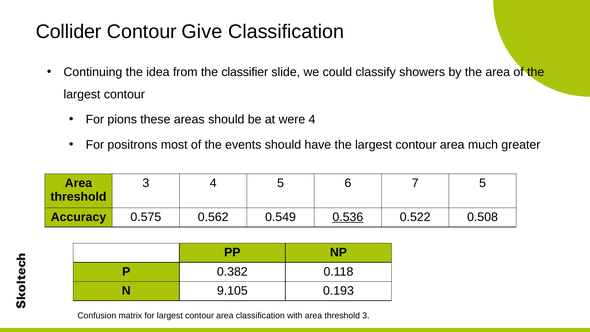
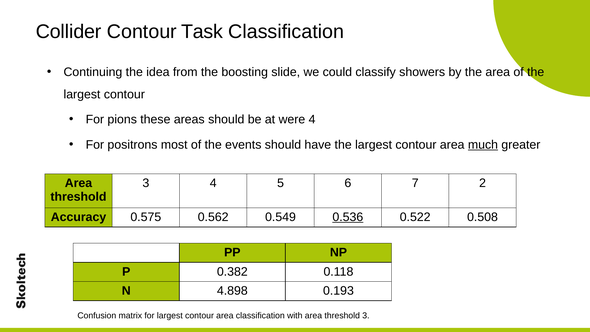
Give: Give -> Task (202, 32)
classifier: classifier -> boosting (245, 72)
much underline: none -> present (483, 145)
7 5: 5 -> 2 (483, 183)
9.105: 9.105 -> 4.898 (232, 291)
